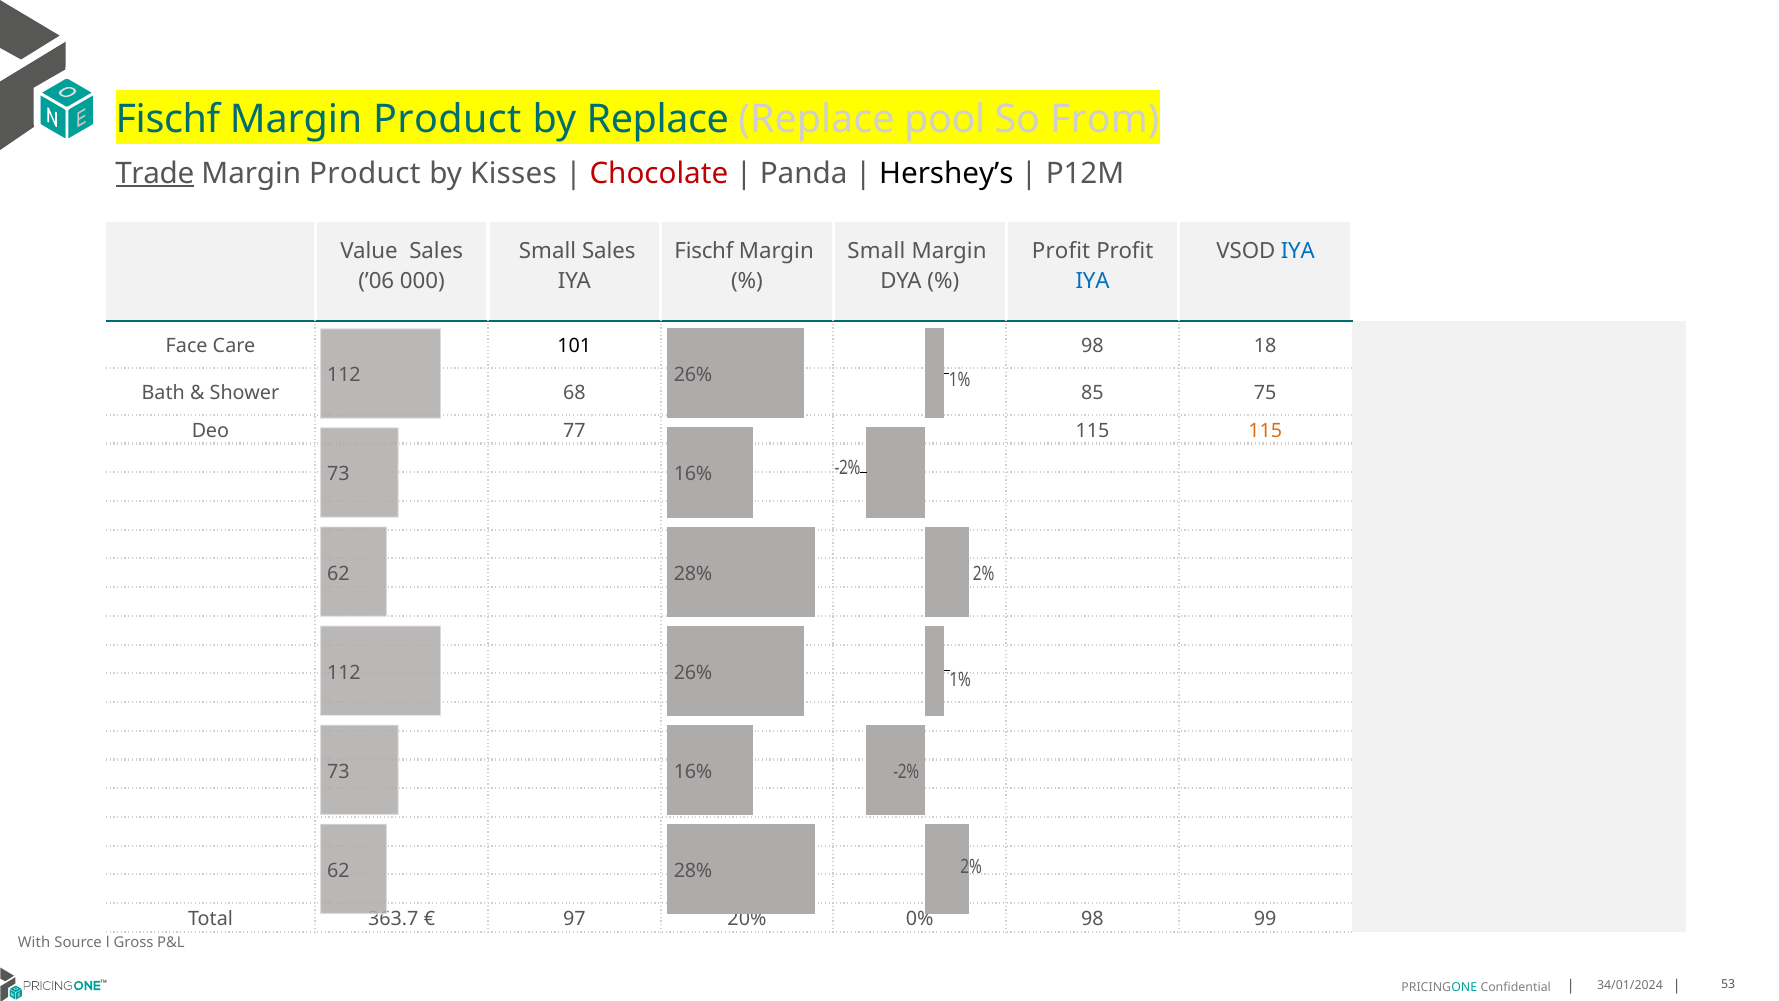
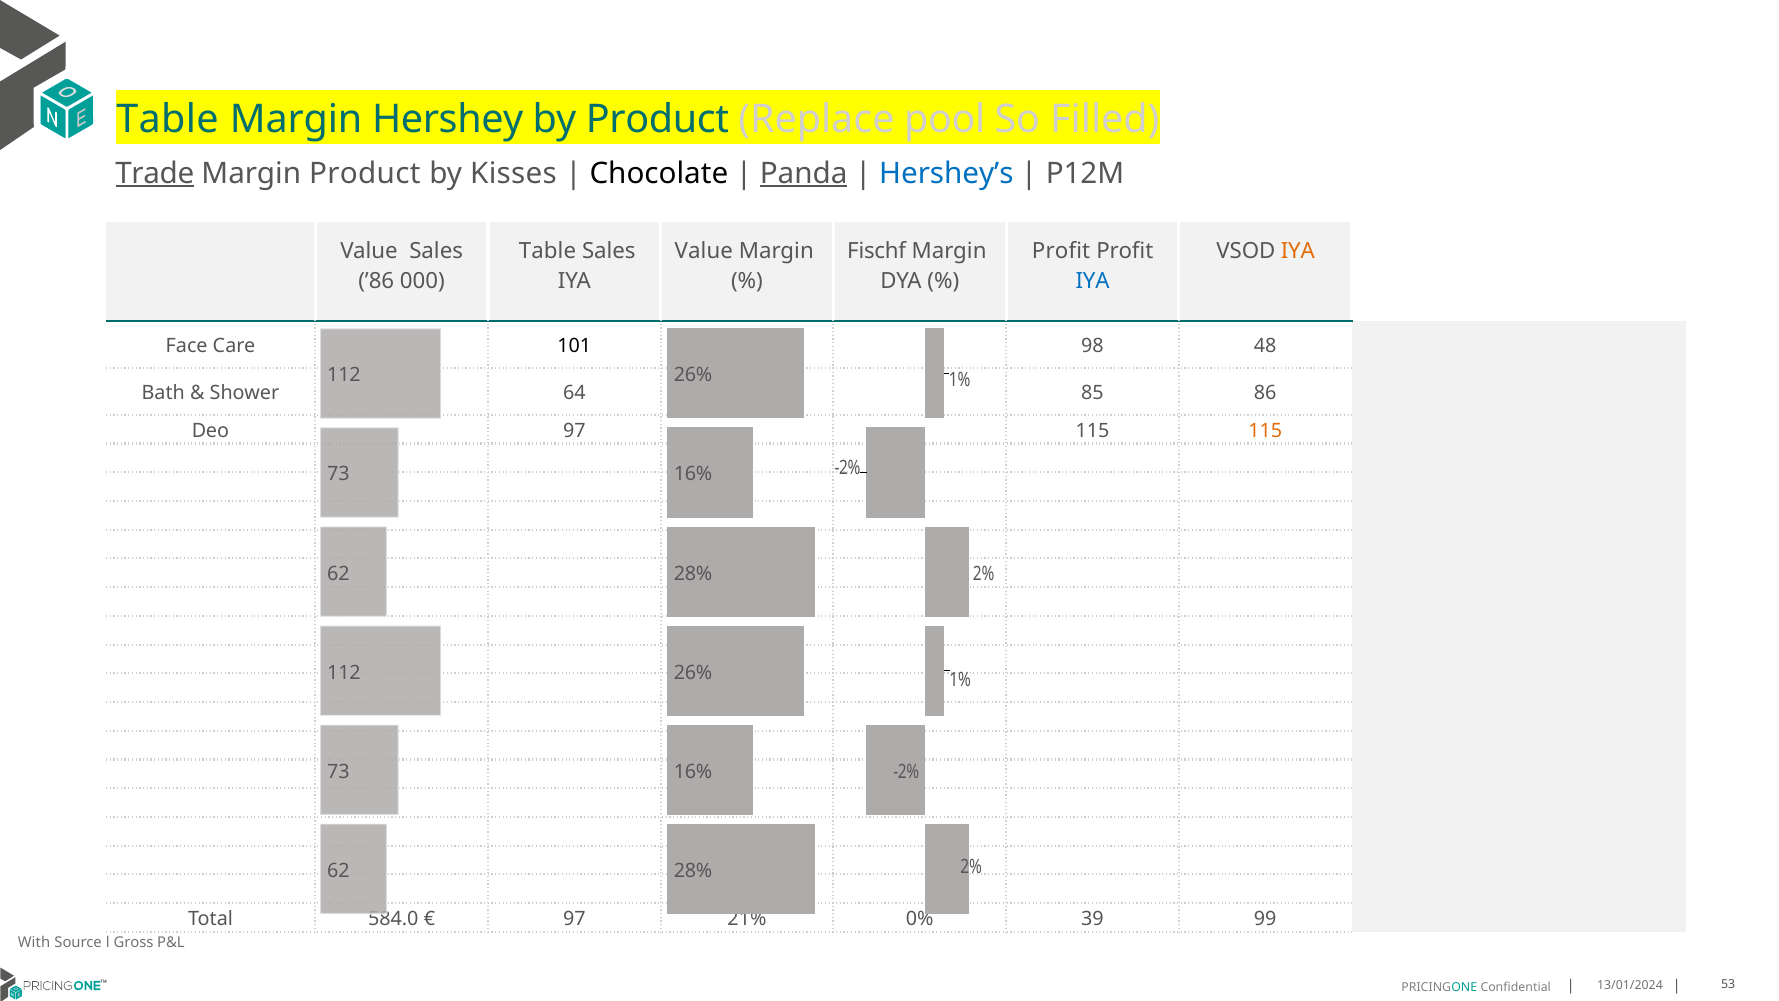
Fischf: Fischf -> Table (168, 120)
Product: Product -> Hershey (448, 120)
by Replace: Replace -> Product (658, 120)
From: From -> Filled (1105, 120)
Chocolate colour: red -> black (659, 173)
Panda underline: none -> present (804, 173)
Hershey’s colour: black -> blue (946, 173)
Small: Small -> Table (547, 251)
Fischf: Fischf -> Value (704, 251)
Small: Small -> Fischf (877, 251)
IYA colour: blue -> orange (1298, 251)
’06: ’06 -> ’86 (376, 281)
18: 18 -> 48 (1265, 345)
68: 68 -> 64 (574, 392)
75: 75 -> 86 (1265, 392)
Deo 77: 77 -> 97 (574, 431)
363.7: 363.7 -> 584.0 (393, 919)
20%: 20% -> 21% (747, 919)
0% 98: 98 -> 39 (1092, 919)
34/01/2024: 34/01/2024 -> 13/01/2024 (1630, 985)
